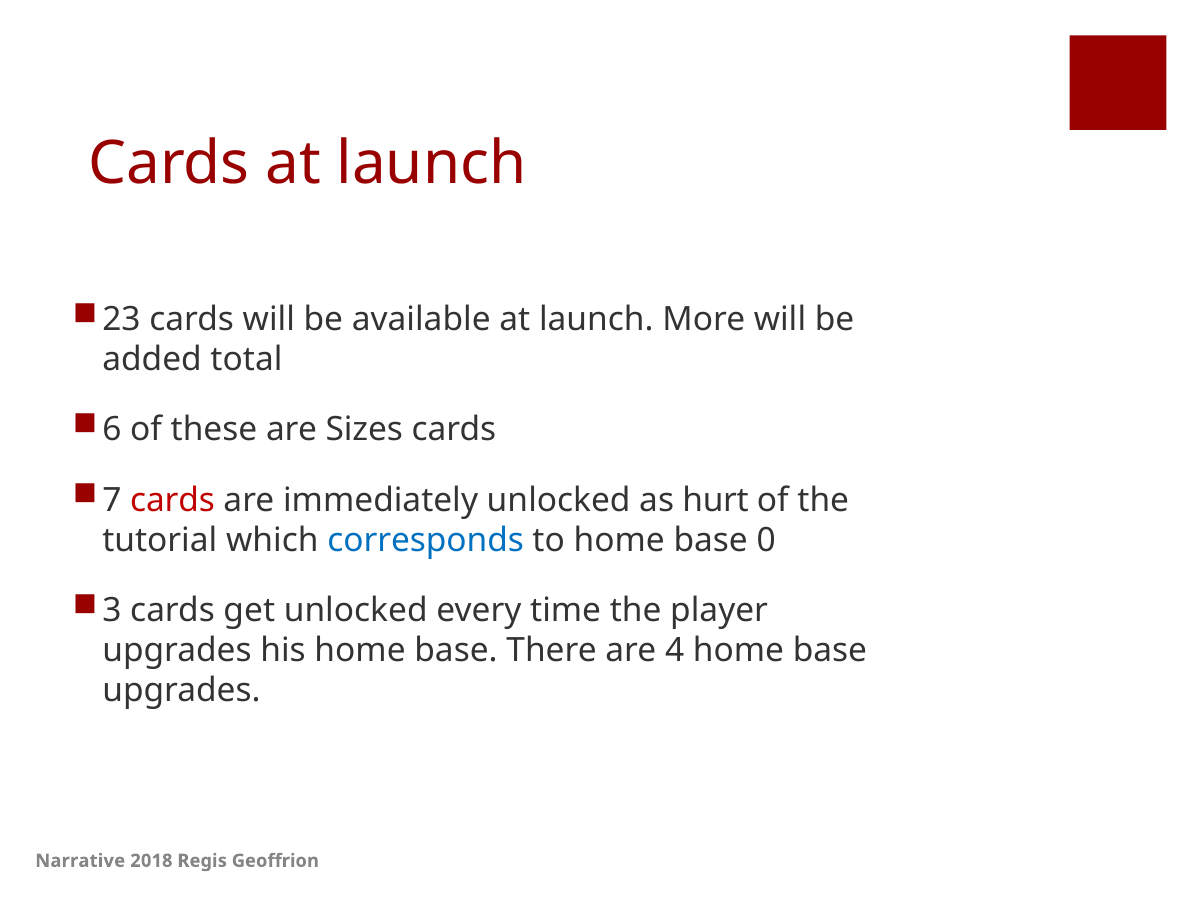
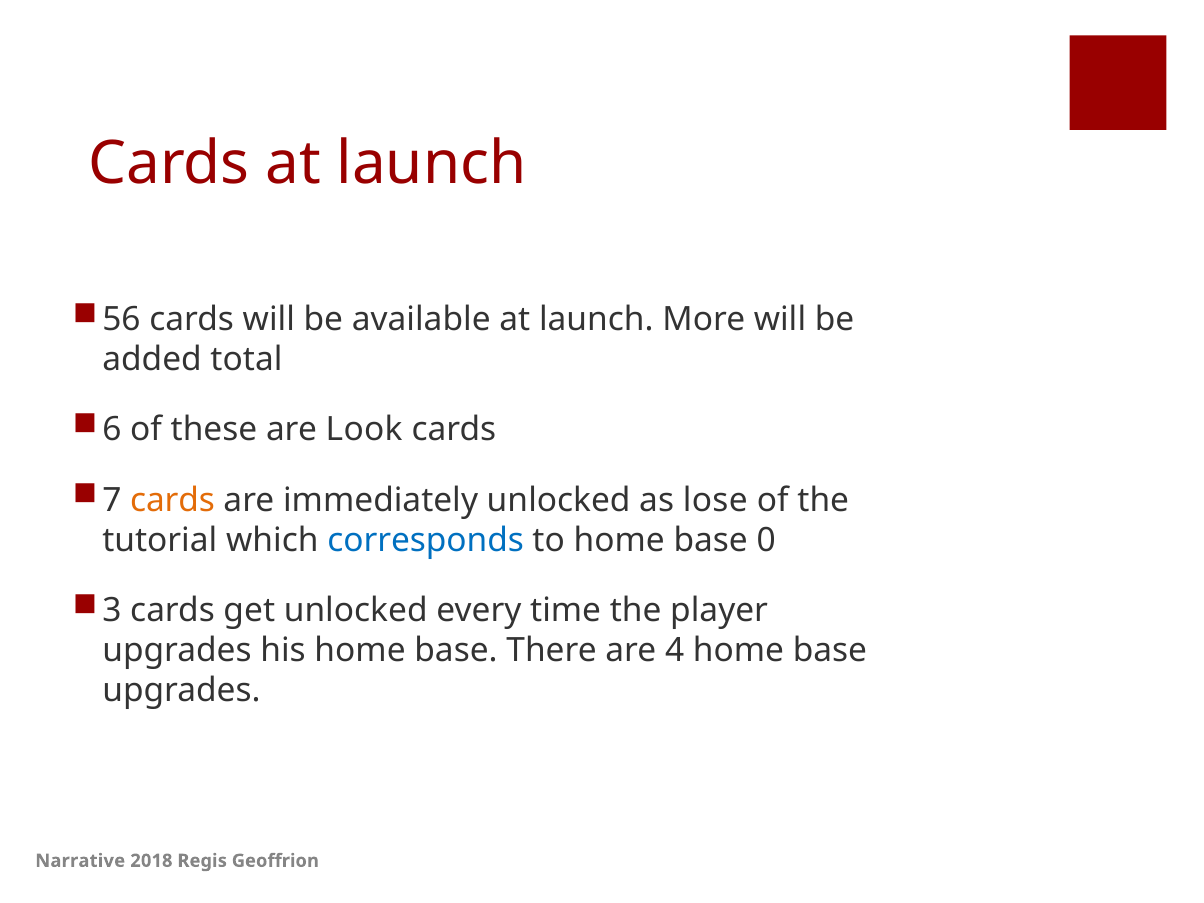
23: 23 -> 56 (121, 319)
Sizes: Sizes -> Look (364, 430)
cards colour: red -> orange (172, 500)
hurt: hurt -> lose (715, 500)
